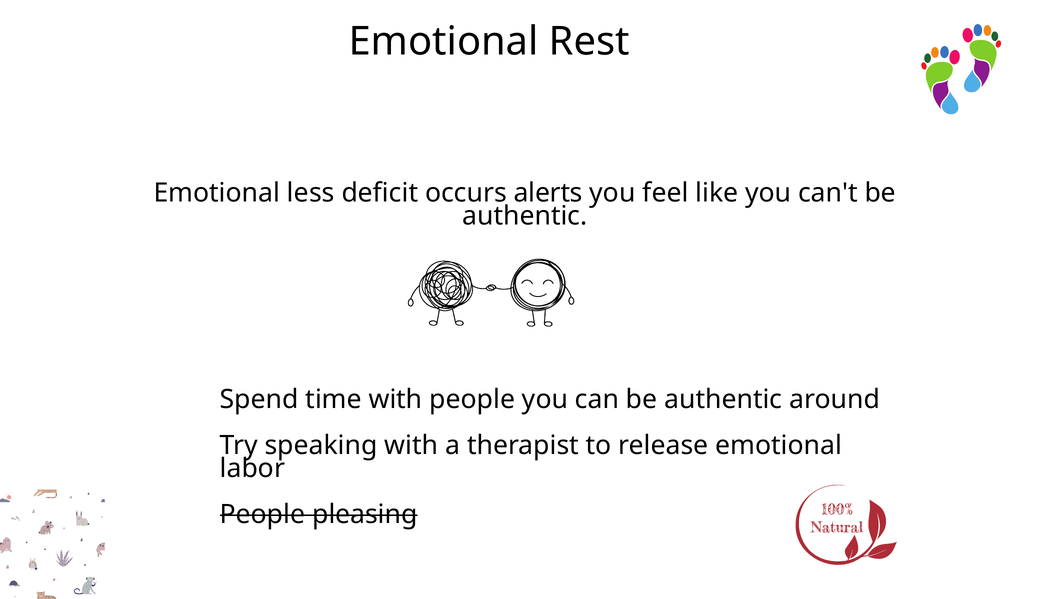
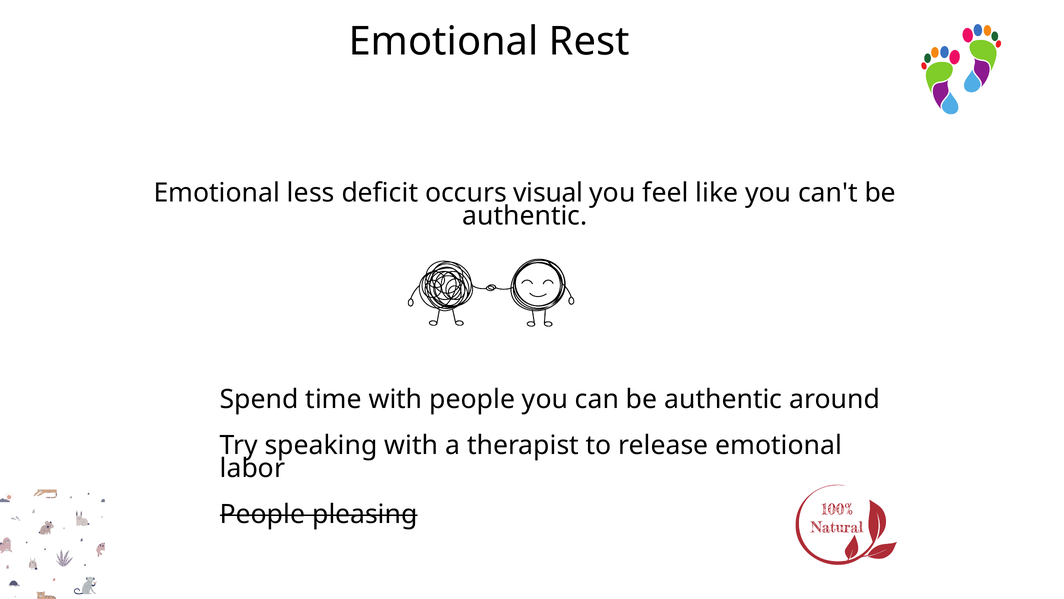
alerts: alerts -> visual (548, 193)
